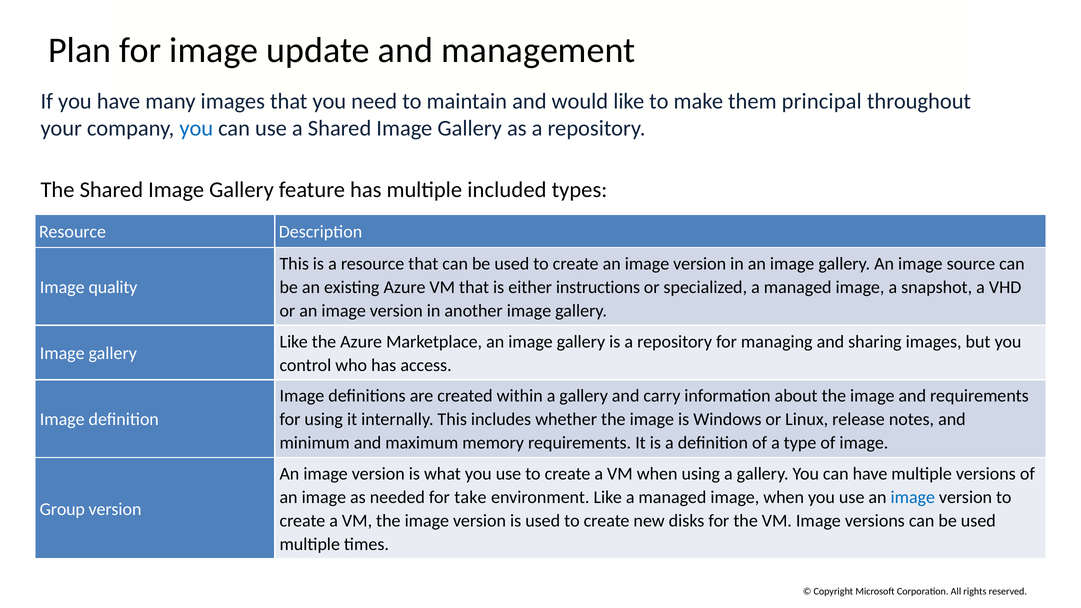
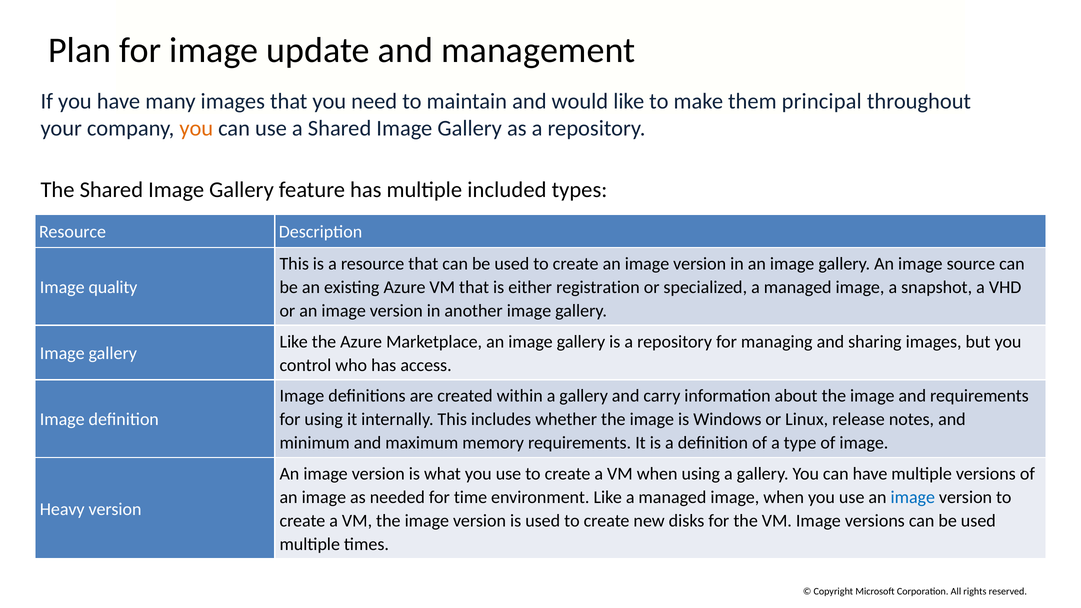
you colour: blue -> orange (196, 128)
instructions: instructions -> registration (598, 287)
take: take -> time (471, 497)
Group: Group -> Heavy (62, 509)
